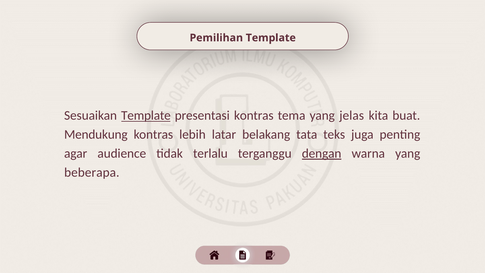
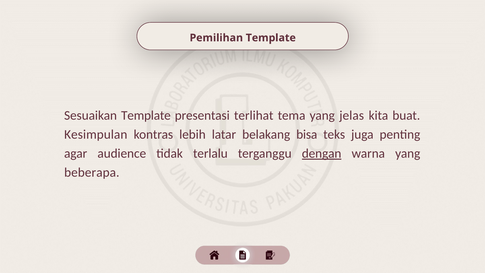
Template underline: present -> none (146, 116)
presentasi kontras: kontras -> terlihat (254, 116)
Mendukung: Mendukung -> Kesimpulan (96, 134)
tata: tata -> bisa (307, 134)
